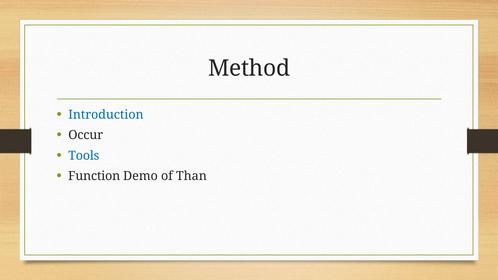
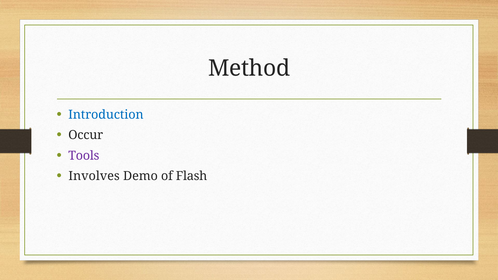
Tools colour: blue -> purple (84, 156)
Function: Function -> Involves (94, 176)
Than: Than -> Flash (192, 176)
